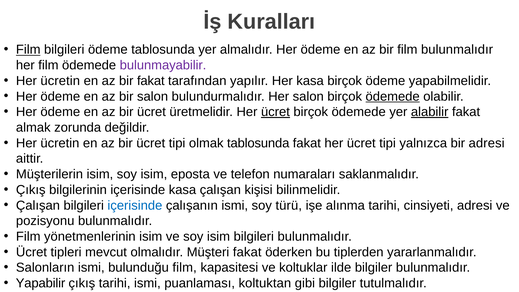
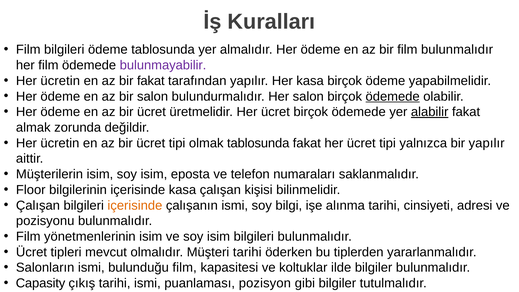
Film underline: present -> none (28, 50)
ücret underline: present -> none (275, 112)
bir adresi: adresi -> yapılır (487, 143)
Çıkış: Çıkış -> Floor (31, 190)
içerisinde colour: blue -> orange (135, 205)
türü: türü -> bilgi (289, 205)
Müşteri fakat: fakat -> tarihi (247, 252)
Yapabilir: Yapabilir -> Capasity (41, 283)
koltuktan: koltuktan -> pozisyon (265, 283)
